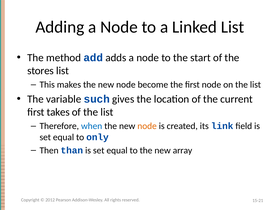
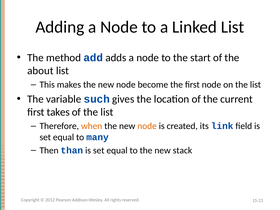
stores: stores -> about (40, 71)
when colour: blue -> orange (92, 126)
only: only -> many (97, 137)
array: array -> stack (182, 150)
